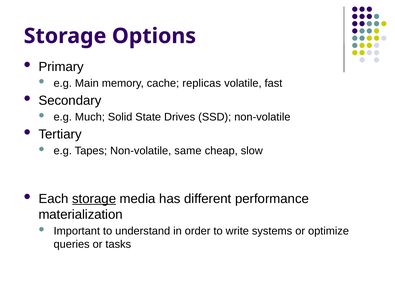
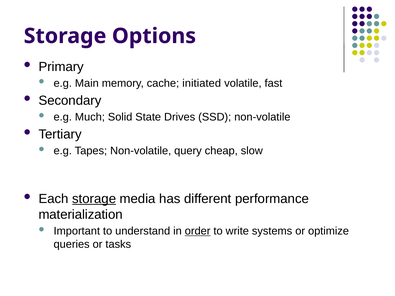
replicas: replicas -> initiated (202, 83)
same: same -> query (188, 151)
order underline: none -> present (198, 231)
